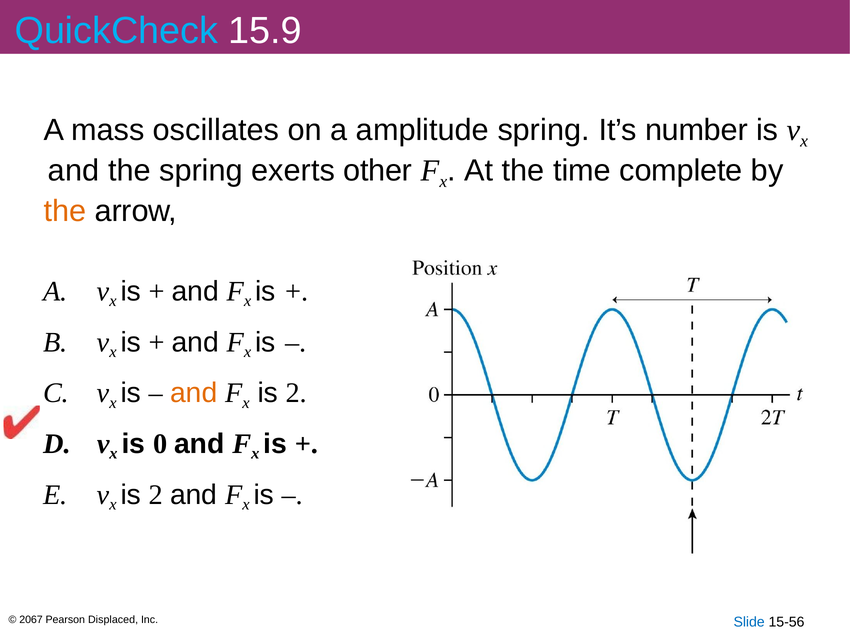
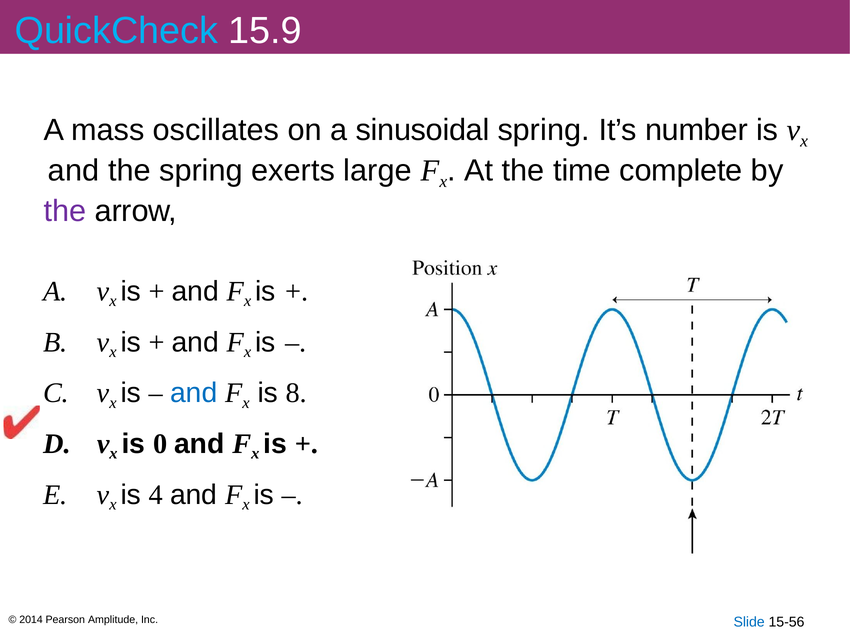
amplitude: amplitude -> sinusoidal (423, 130)
other: other -> large (378, 171)
the colour: orange -> purple (65, 211)
and colour: orange -> blue (194, 393)
2: 2 -> 8 (296, 393)
2: 2 -> 4 (156, 495)
2067: 2067 -> 2014 (31, 620)
Displaced: Displaced -> Amplitude (113, 620)
